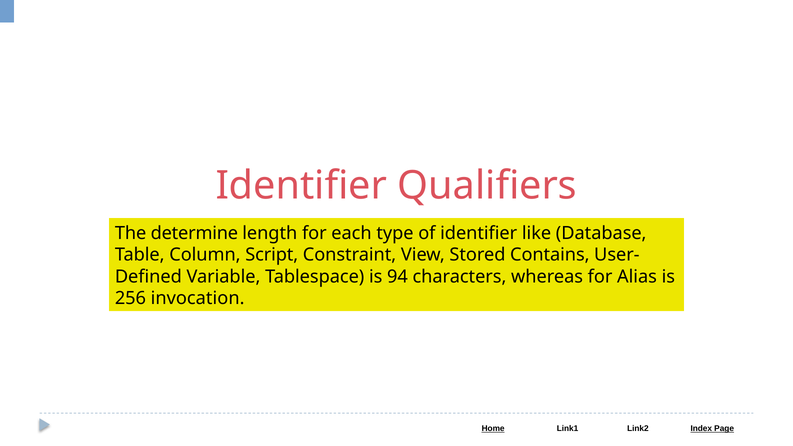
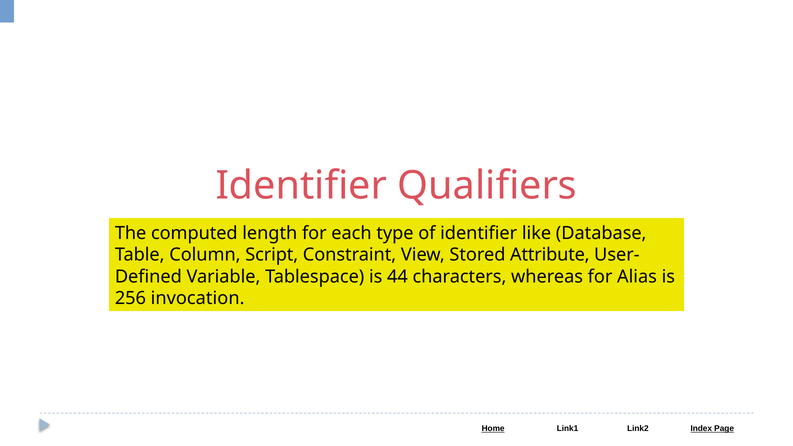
determine: determine -> computed (194, 233)
Contains: Contains -> Attribute (550, 255)
94: 94 -> 44 (397, 277)
